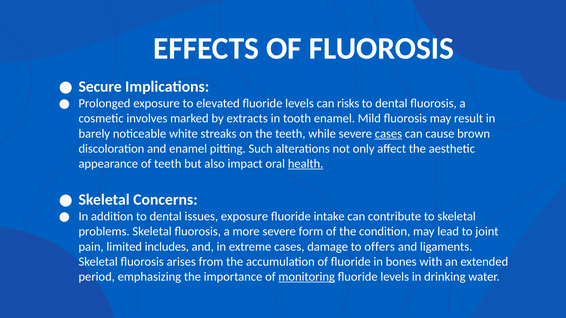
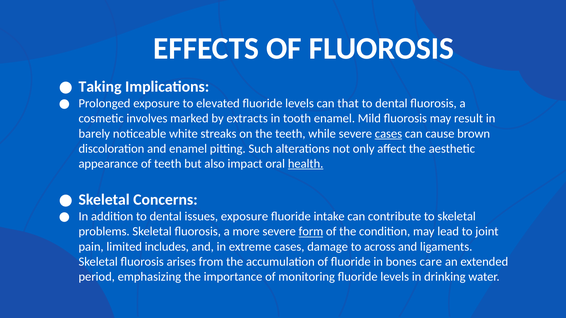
Secure: Secure -> Taking (100, 87)
risks: risks -> that (348, 104)
form underline: none -> present (311, 232)
offers: offers -> across (380, 247)
with: with -> care (431, 262)
monitoring underline: present -> none (307, 277)
